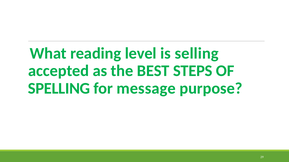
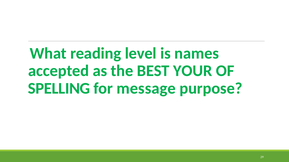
selling: selling -> names (197, 54)
STEPS: STEPS -> YOUR (193, 71)
